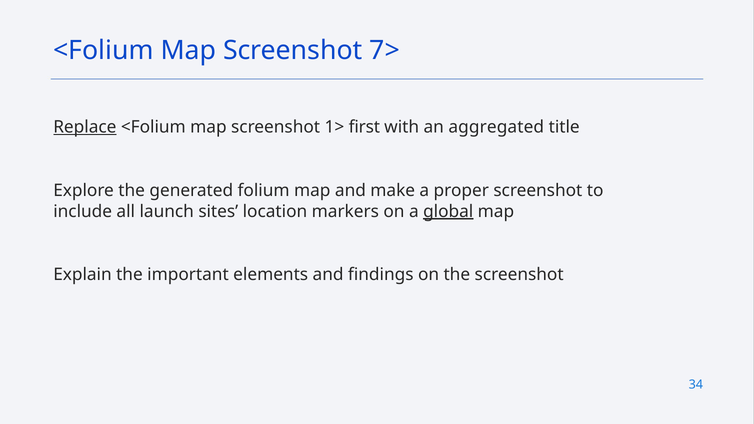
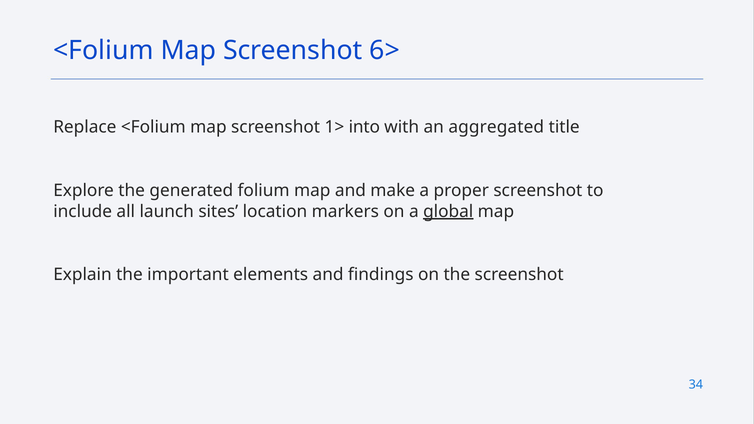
7>: 7> -> 6> (385, 50)
Replace underline: present -> none (85, 127)
first: first -> into (364, 127)
